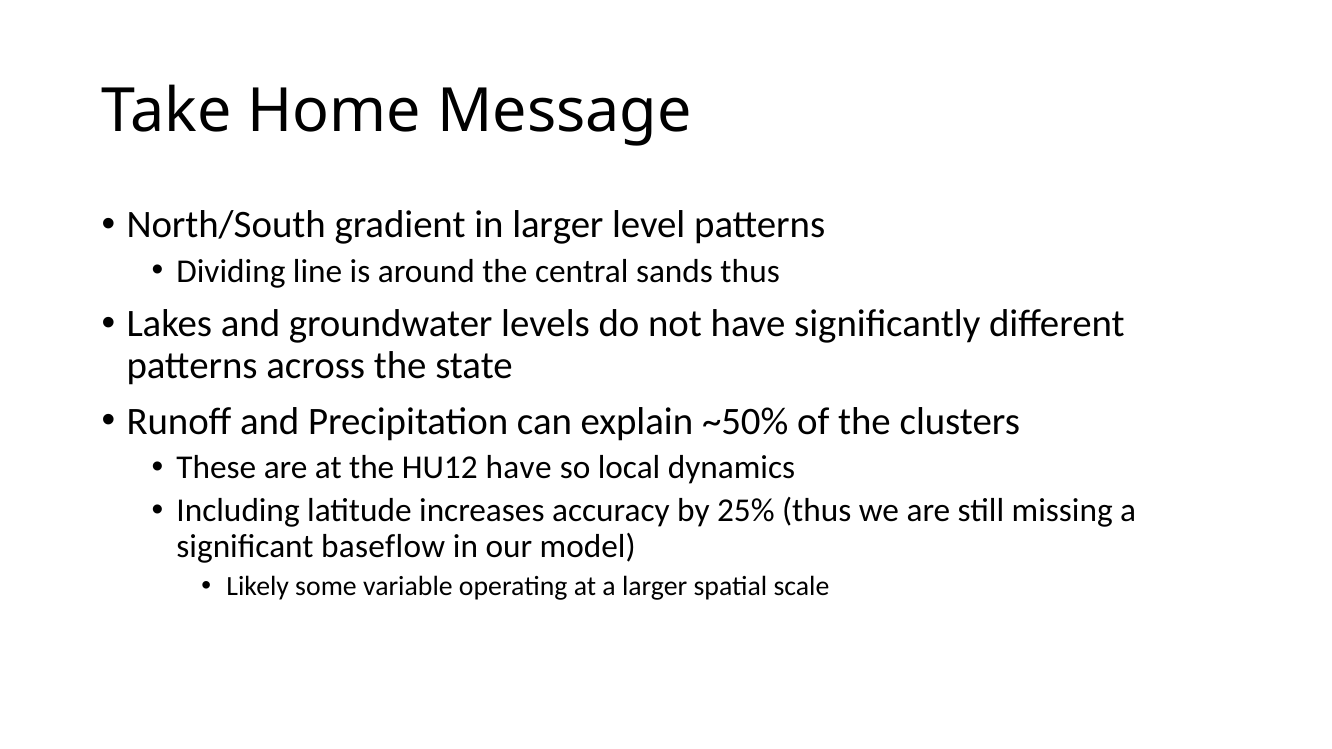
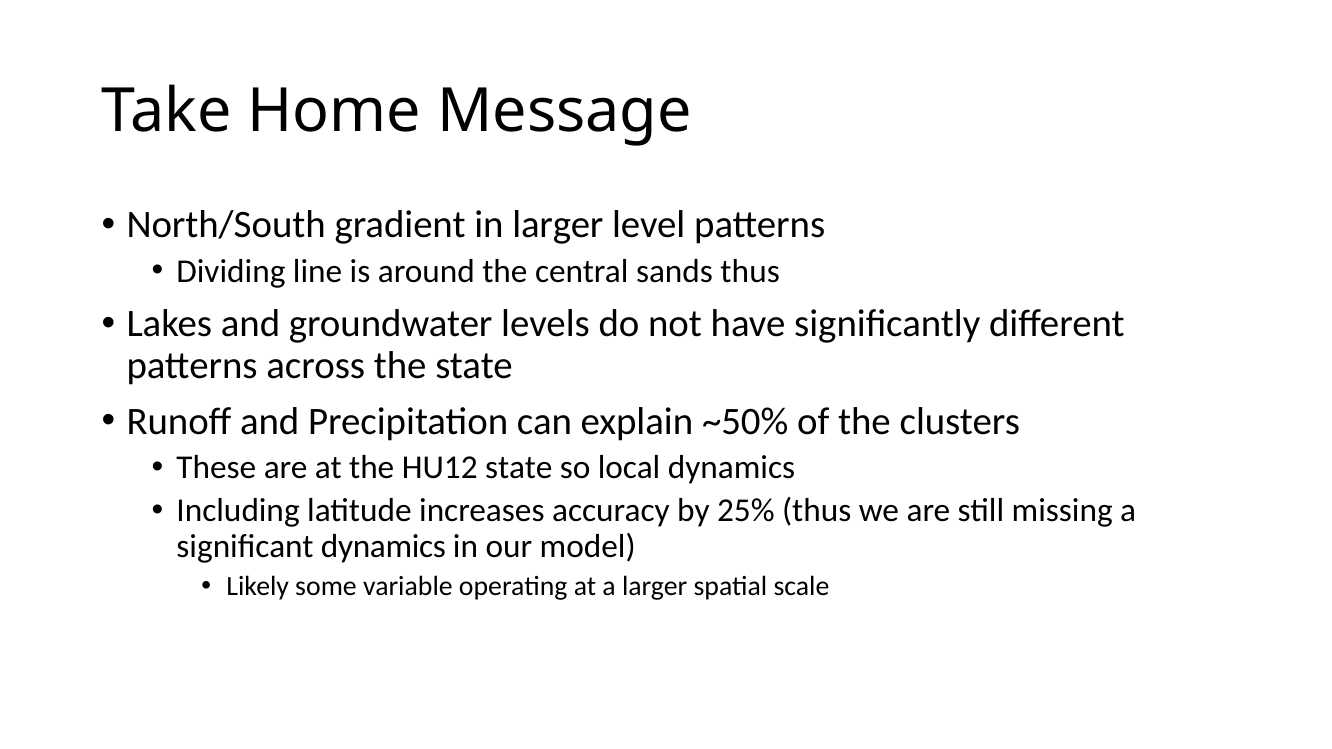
HU12 have: have -> state (519, 468)
significant baseflow: baseflow -> dynamics (383, 546)
